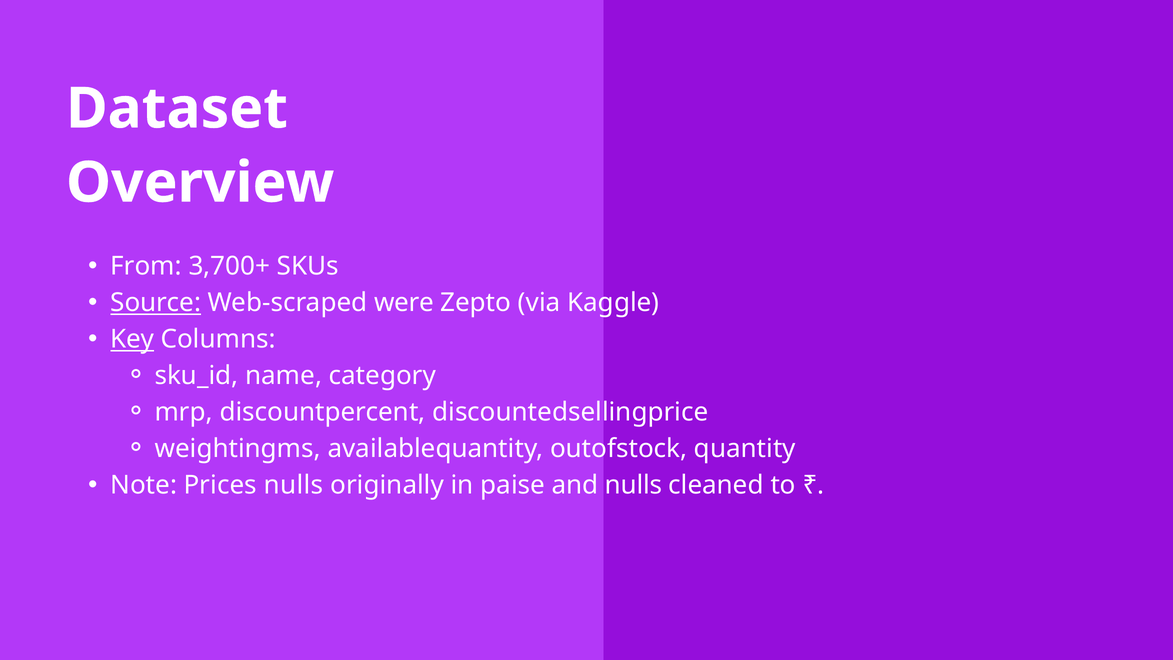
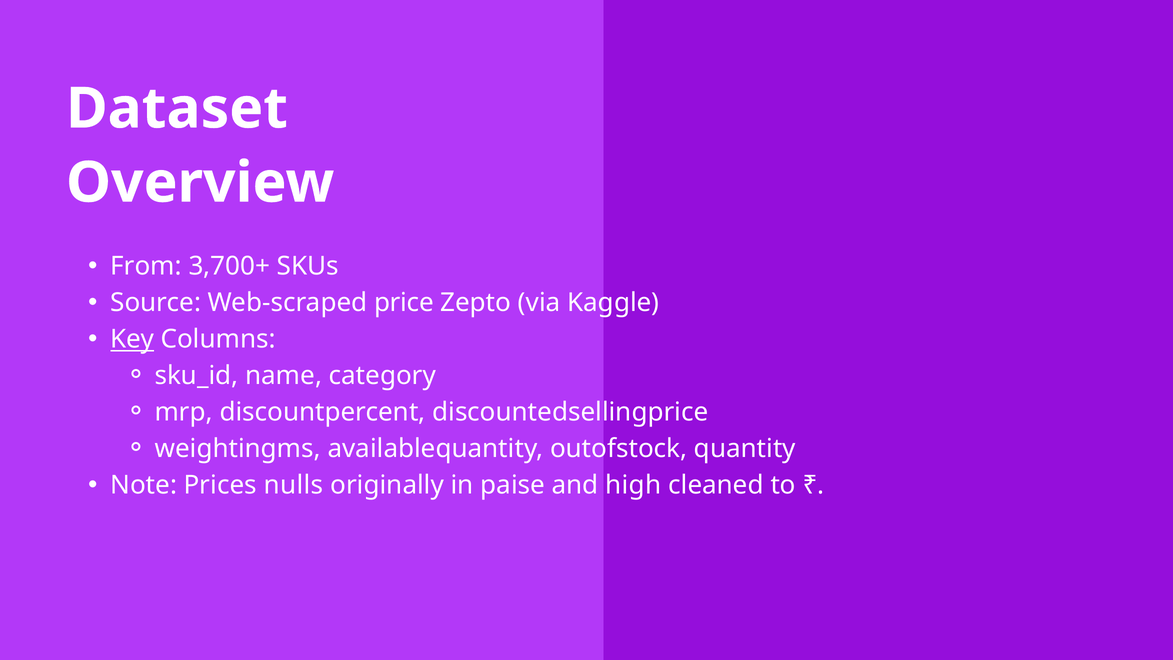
Source underline: present -> none (156, 303)
were: were -> price (404, 303)
and nulls: nulls -> high (633, 485)
